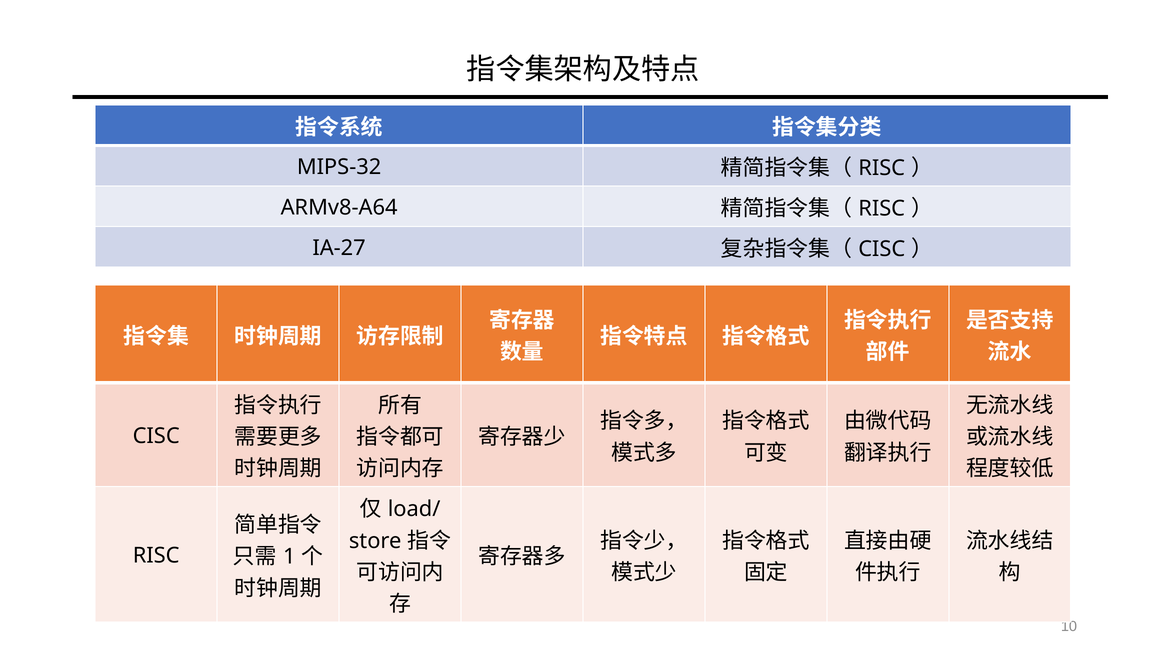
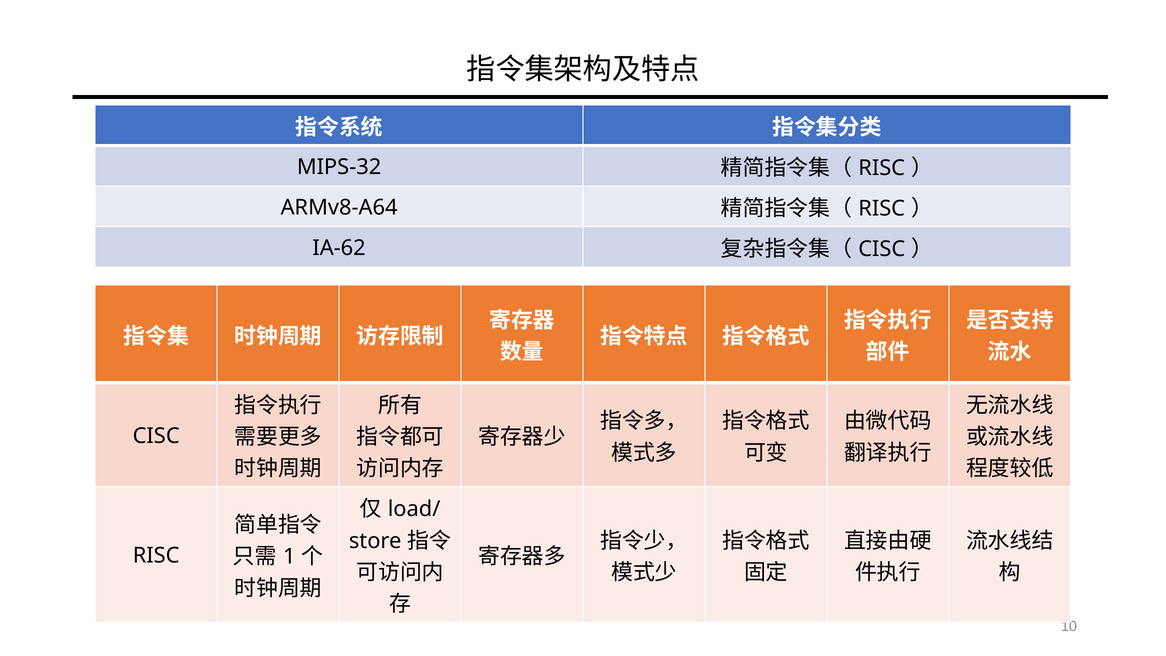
IA-27: IA-27 -> IA-62 (339, 248)
